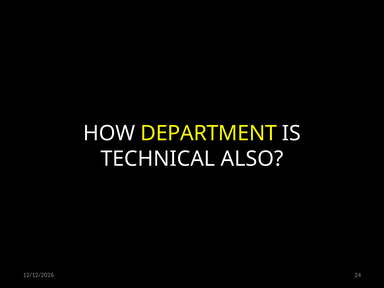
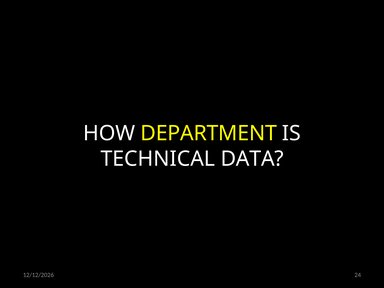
ALSO: ALSO -> DATA (252, 159)
